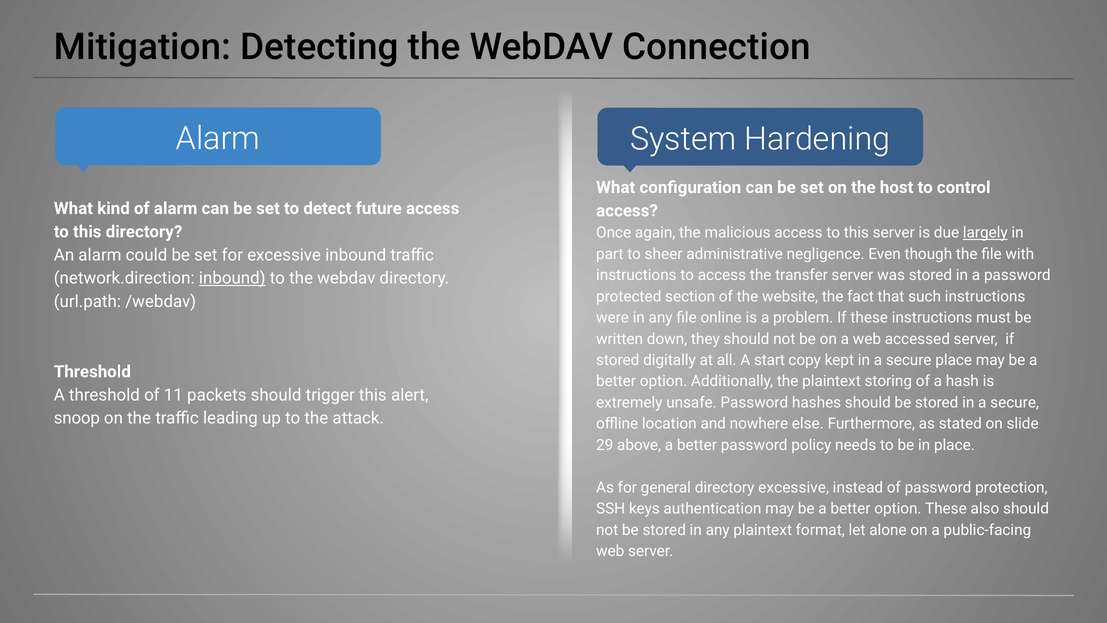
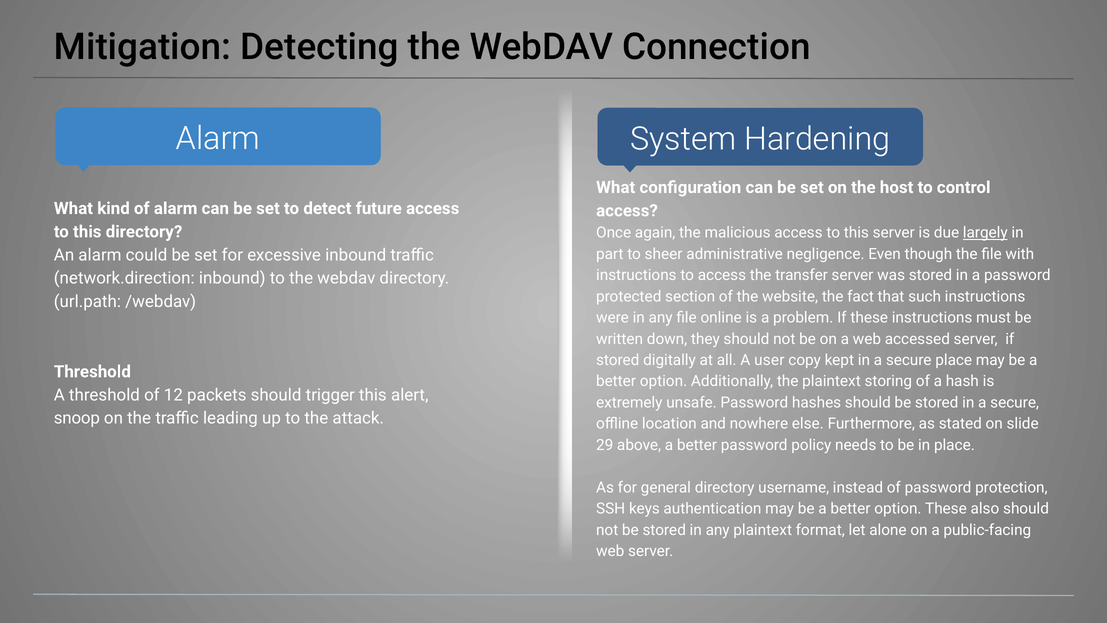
inbound underline: present -> none (232, 278)
start: start -> user (769, 360)
11: 11 -> 12 (173, 395)
directory excessive: excessive -> username (794, 487)
